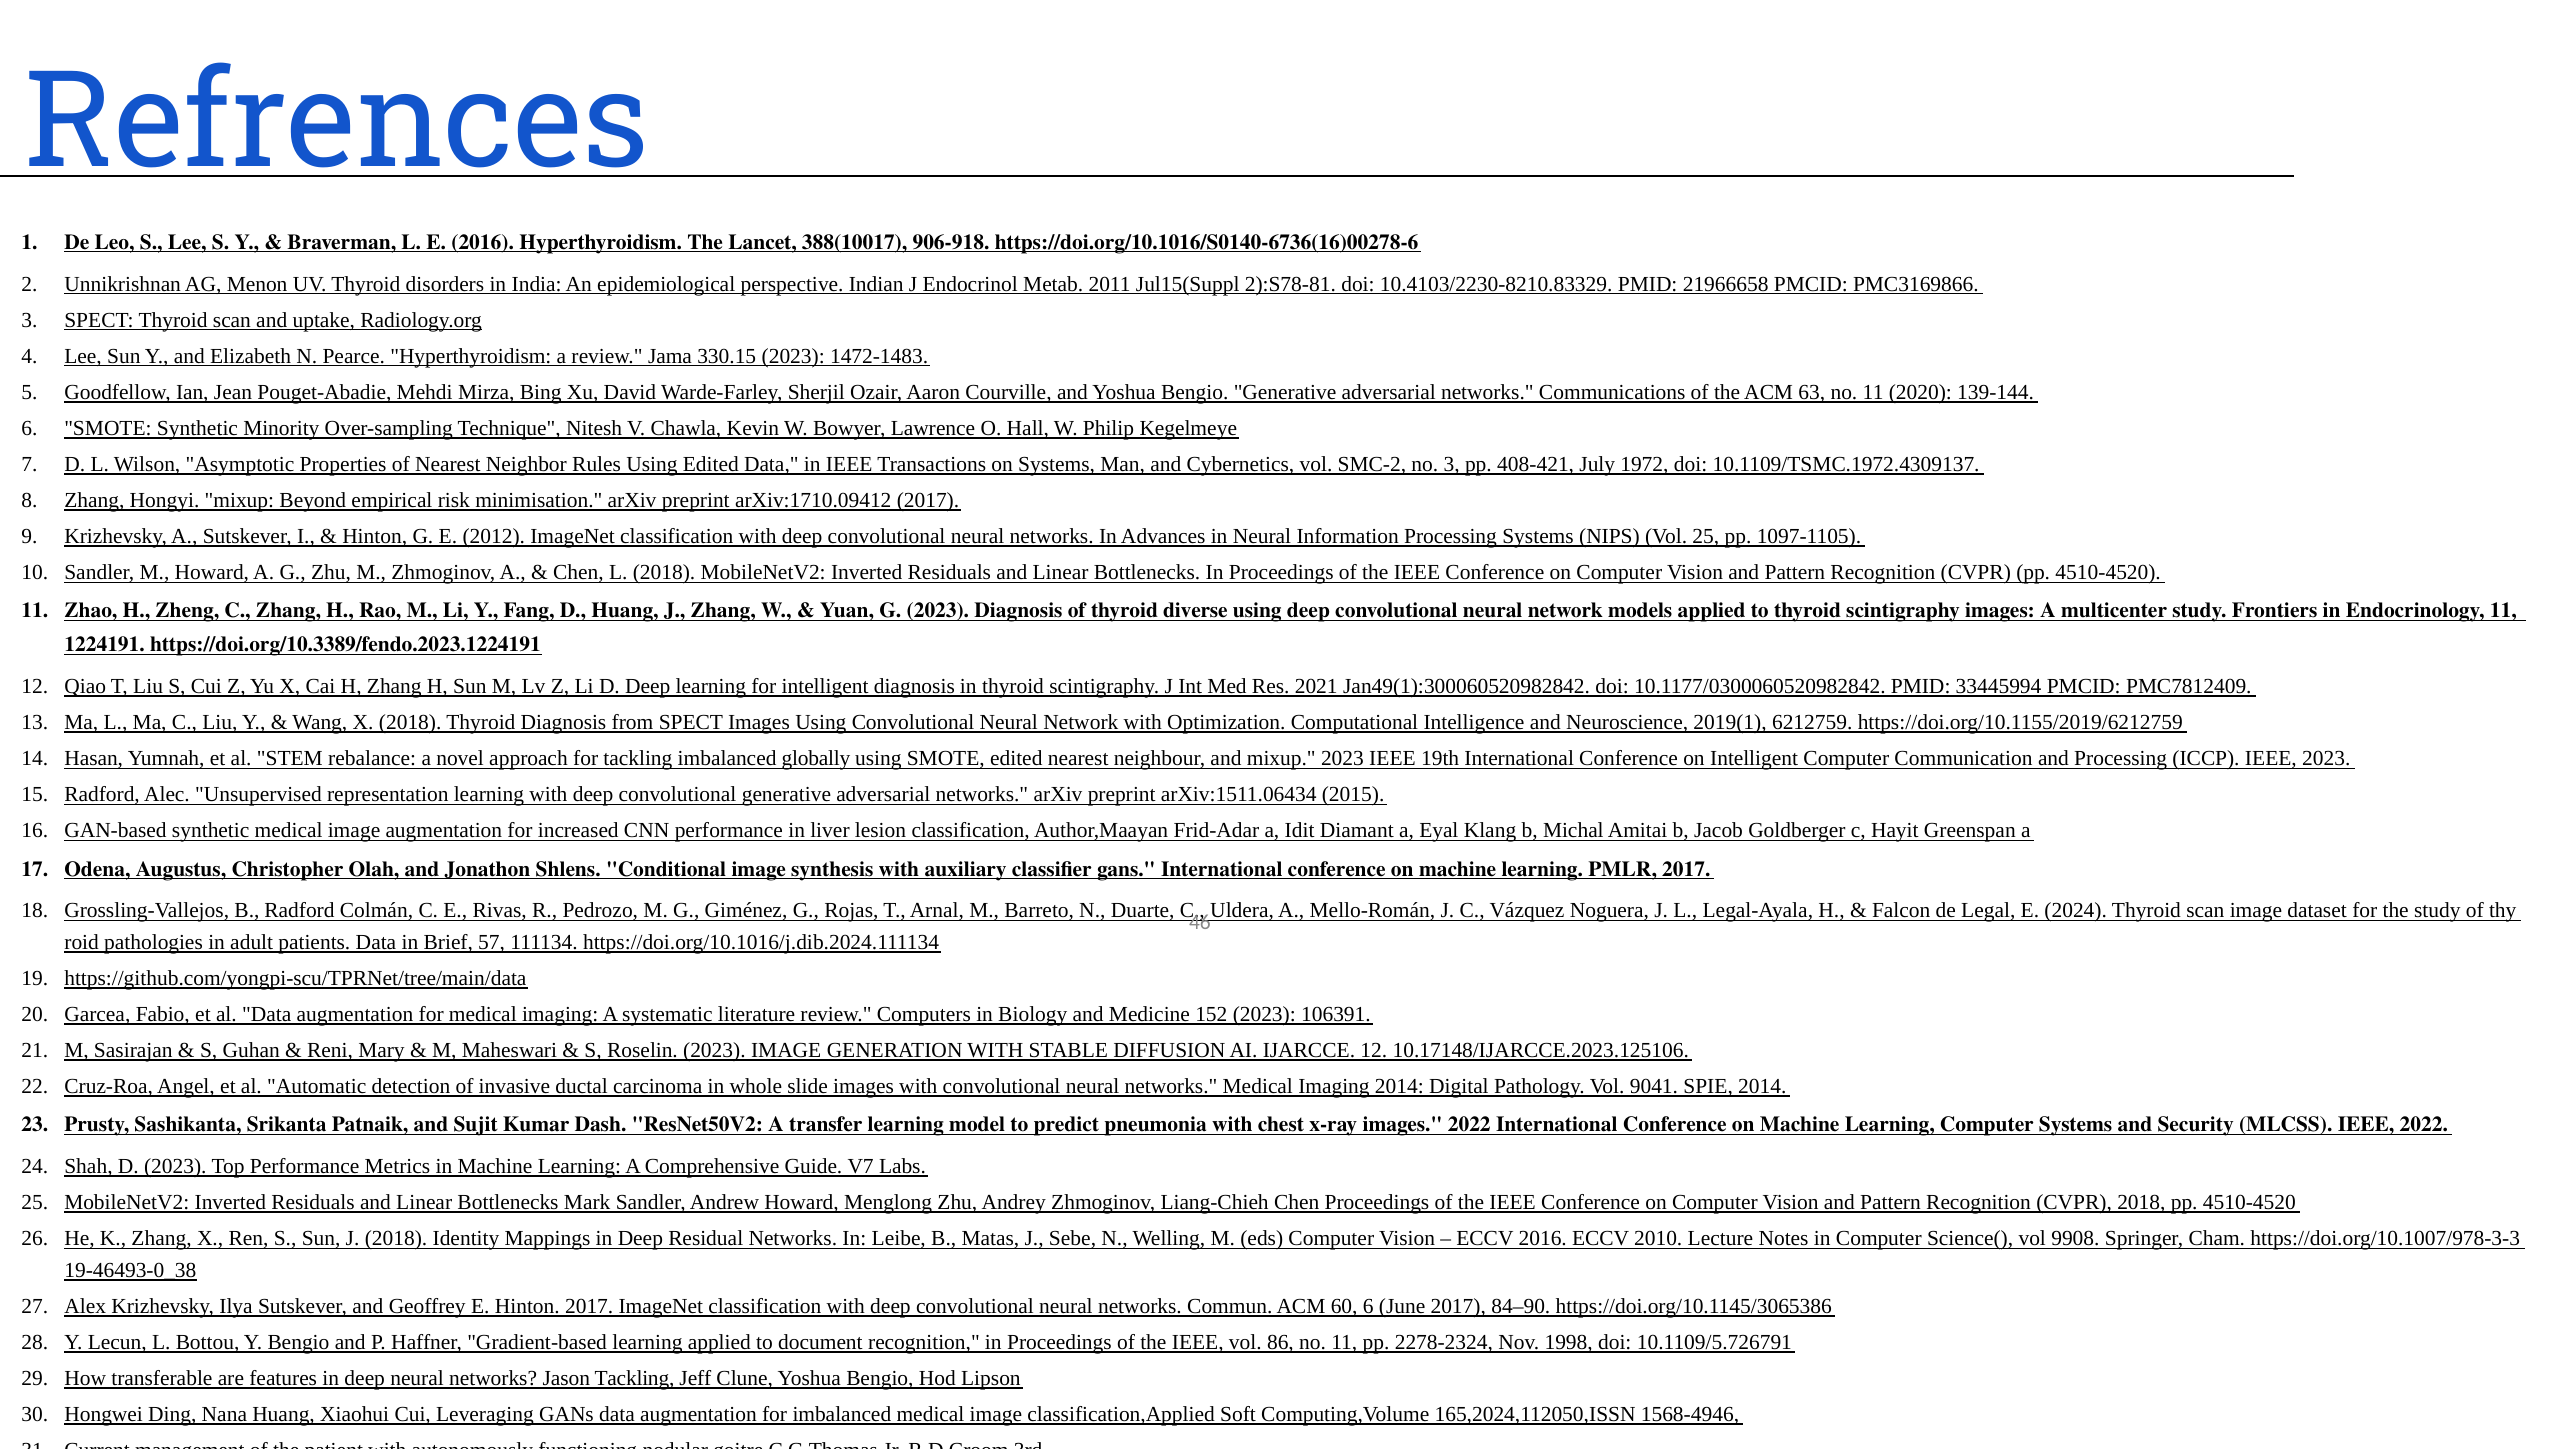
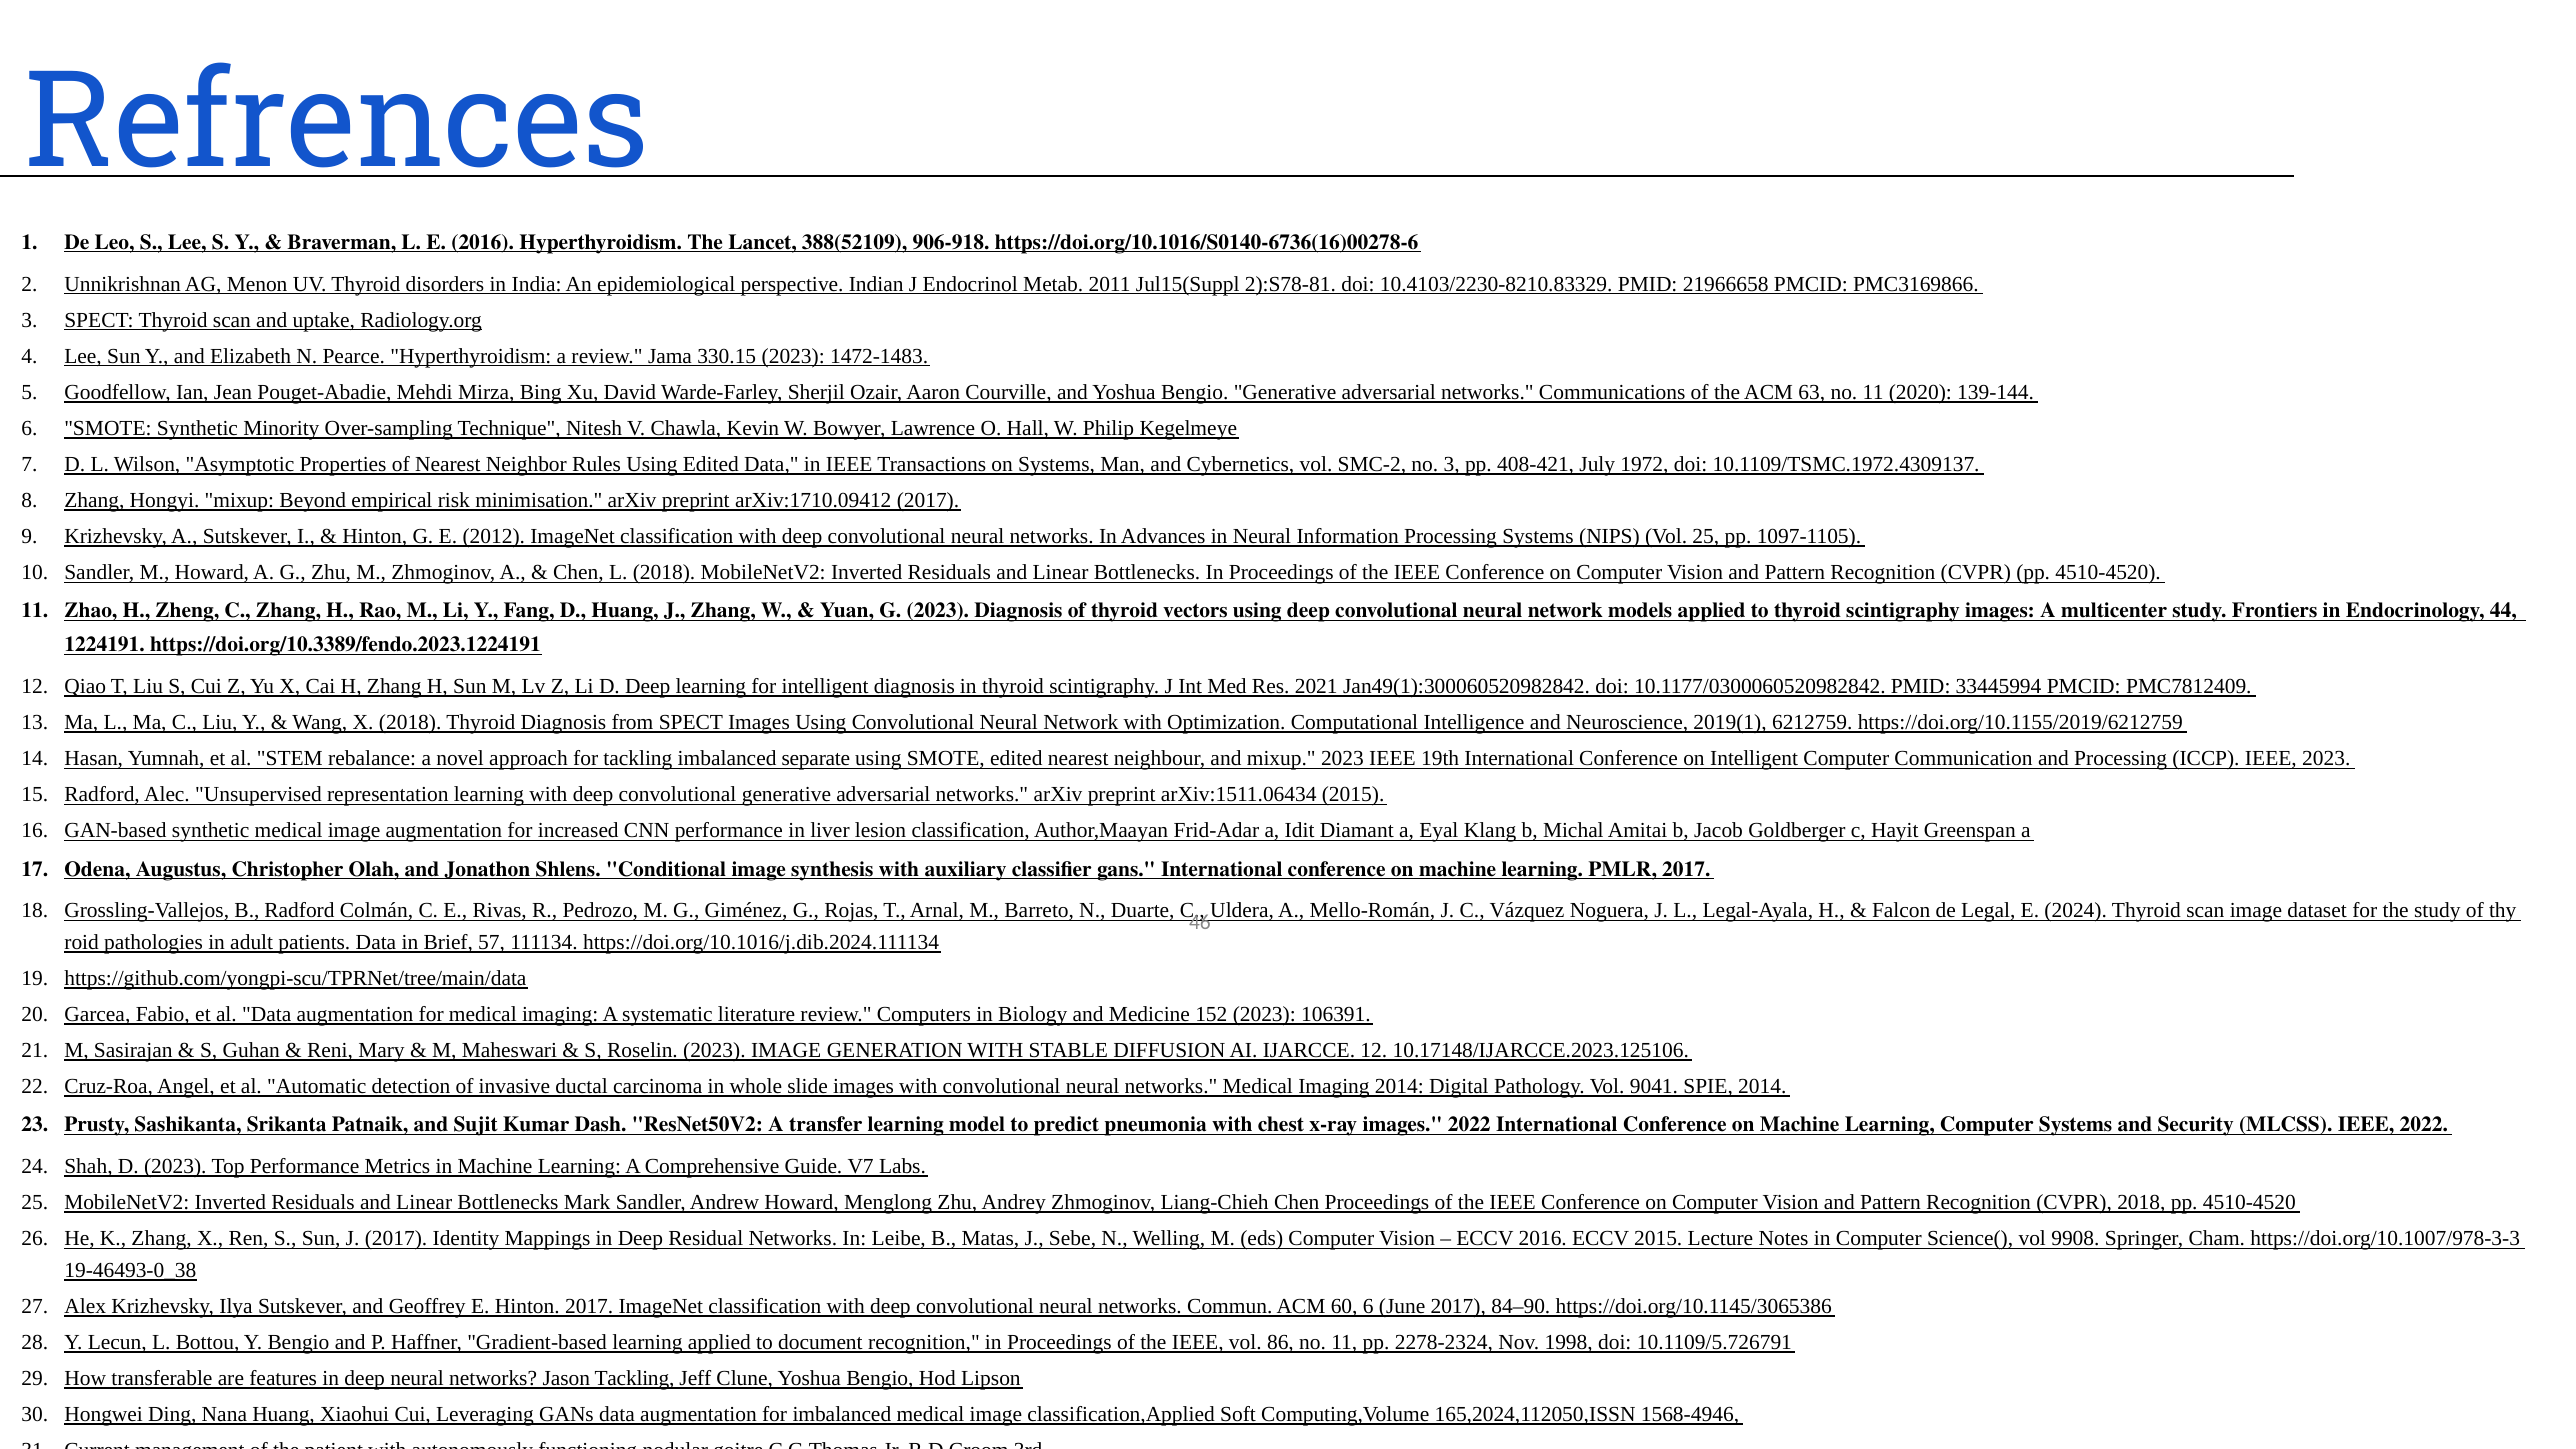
388(10017: 388(10017 -> 388(52109 (855, 243)
diverse: diverse -> vectors (1195, 611)
Endocrinology 11: 11 -> 44 (2503, 611)
globally: globally -> separate (816, 759)
J 2018: 2018 -> 2017 (396, 1239)
ECCV 2010: 2010 -> 2015 (1658, 1239)
